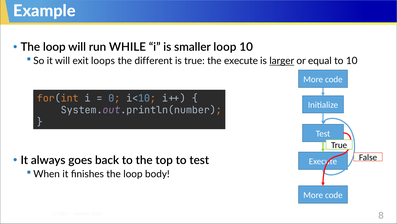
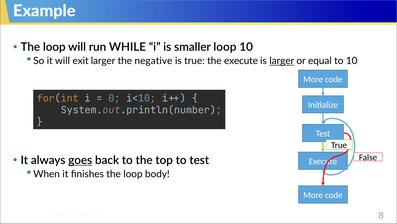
exit loops: loops -> larger (103, 61)
different: different -> negative (153, 61)
goes underline: none -> present (80, 160)
